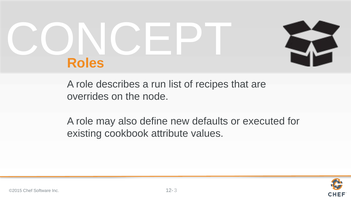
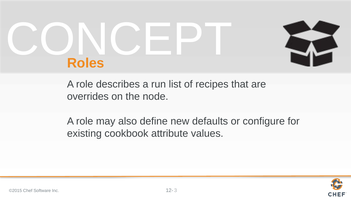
executed: executed -> configure (264, 121)
